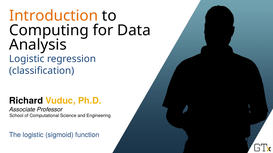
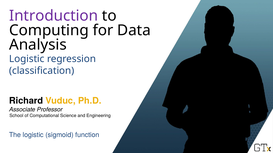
Introduction colour: orange -> purple (54, 16)
